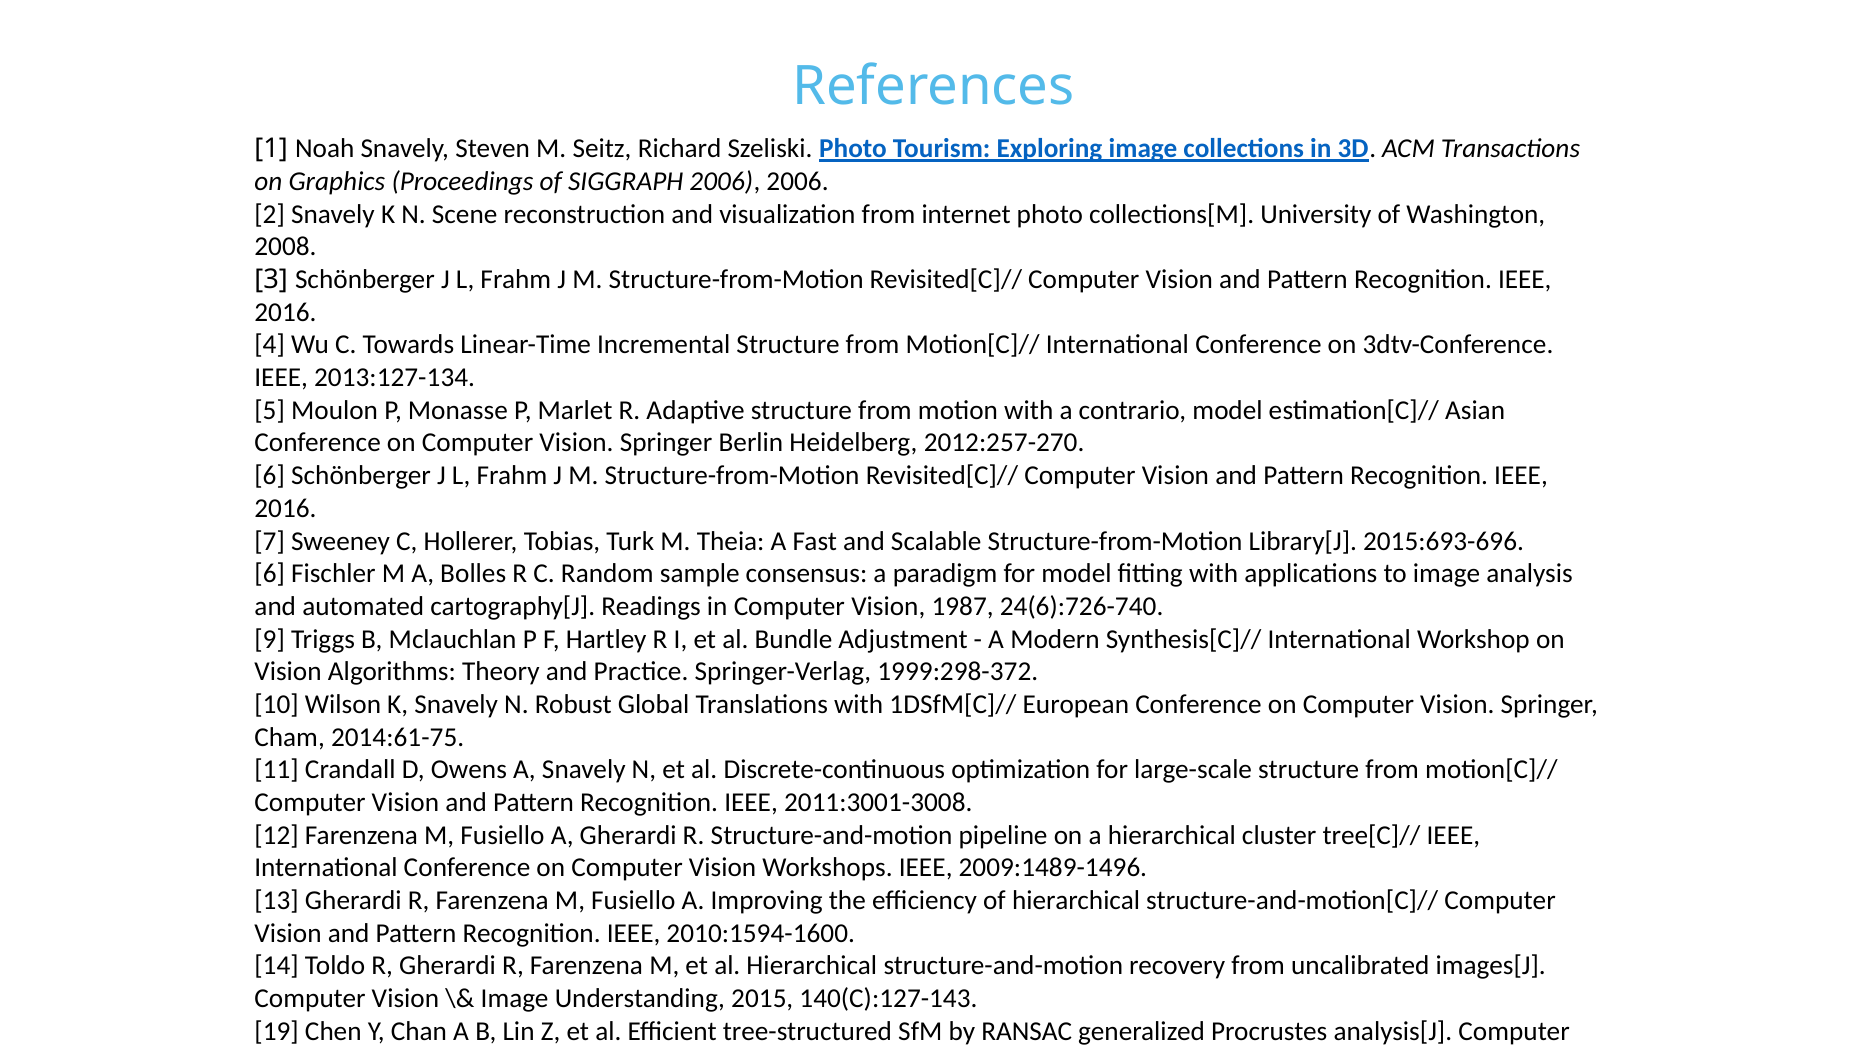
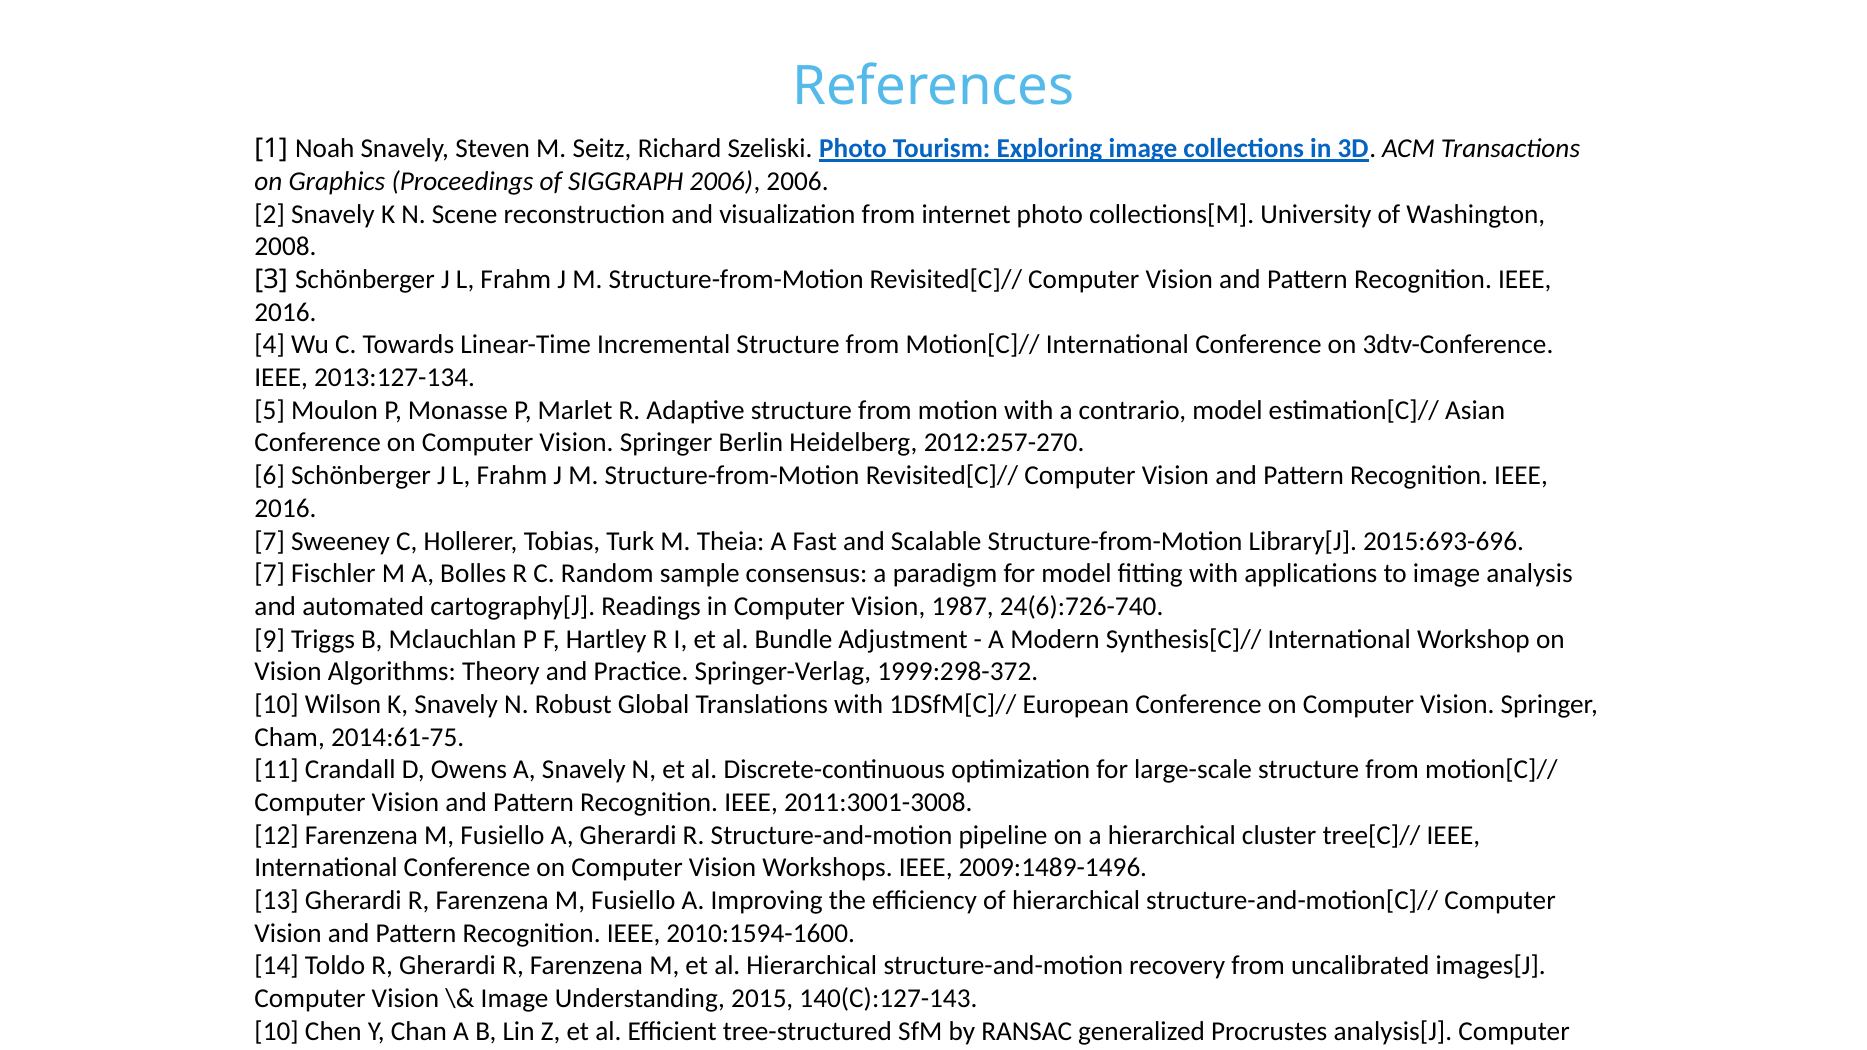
6: 6 -> 7 (270, 574)
19: 19 -> 10 (277, 1031)
